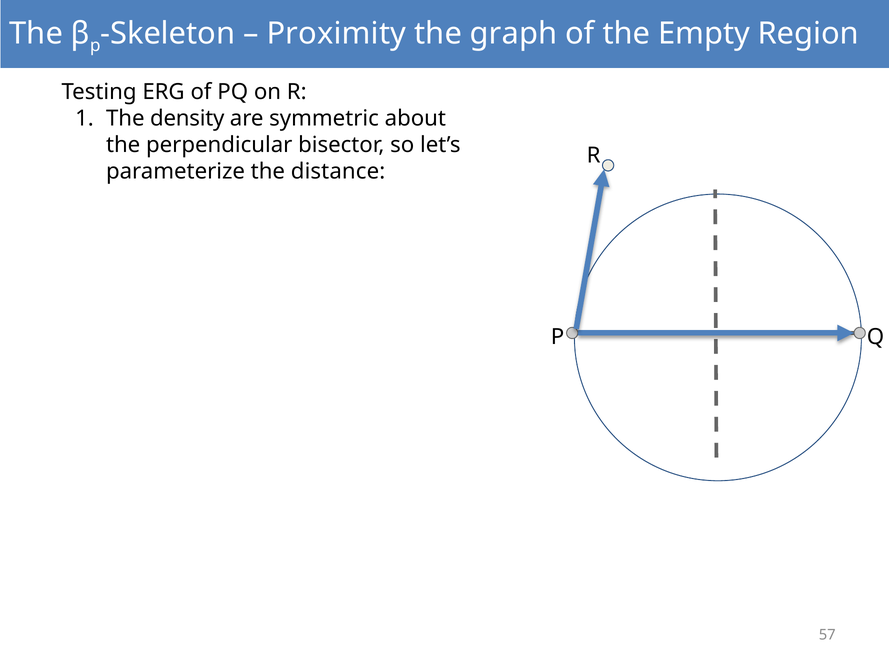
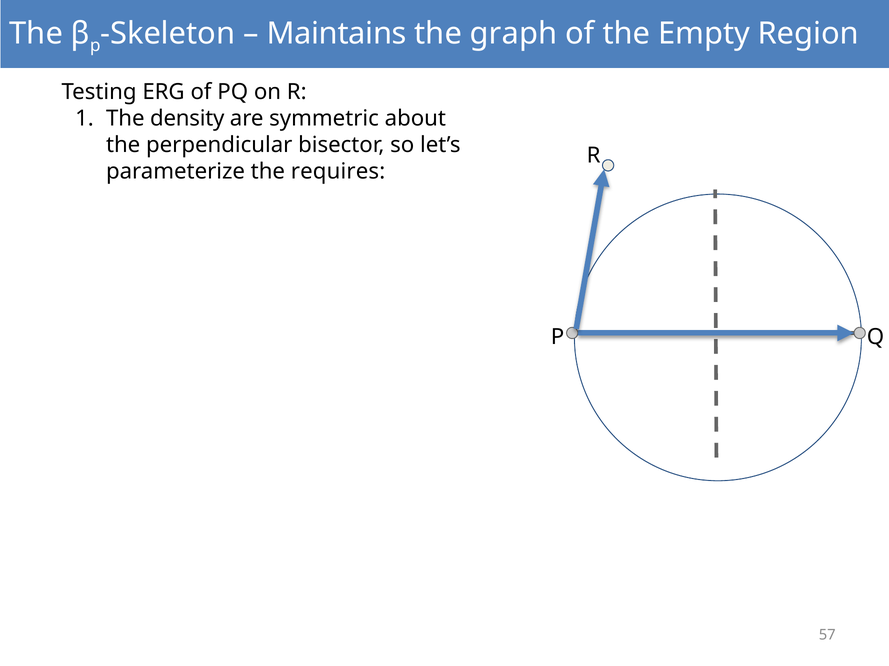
Proximity: Proximity -> Maintains (337, 34)
distance: distance -> requires (338, 172)
